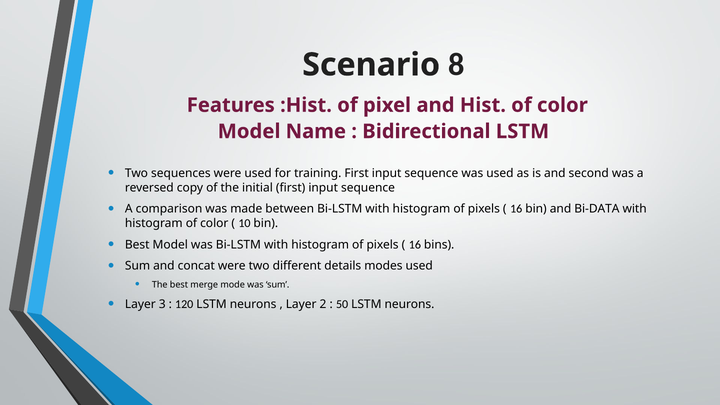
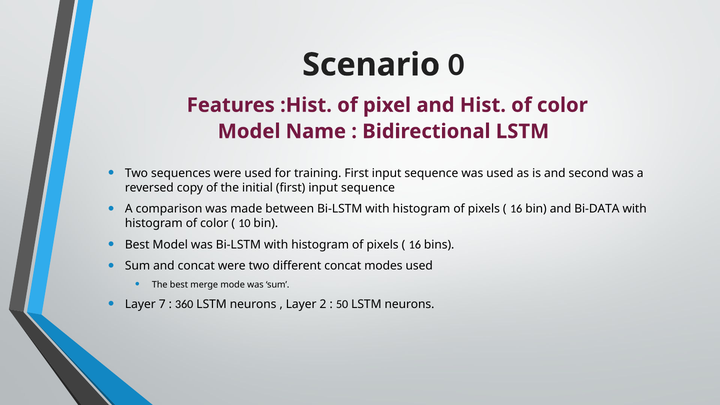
8: 8 -> 0 (457, 65)
different details: details -> concat (343, 266)
3: 3 -> 7 (162, 304)
120: 120 -> 360 (184, 304)
